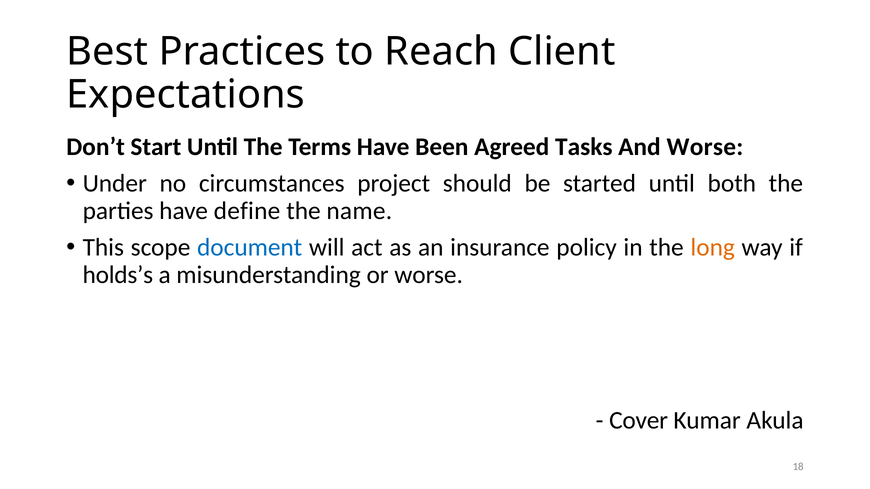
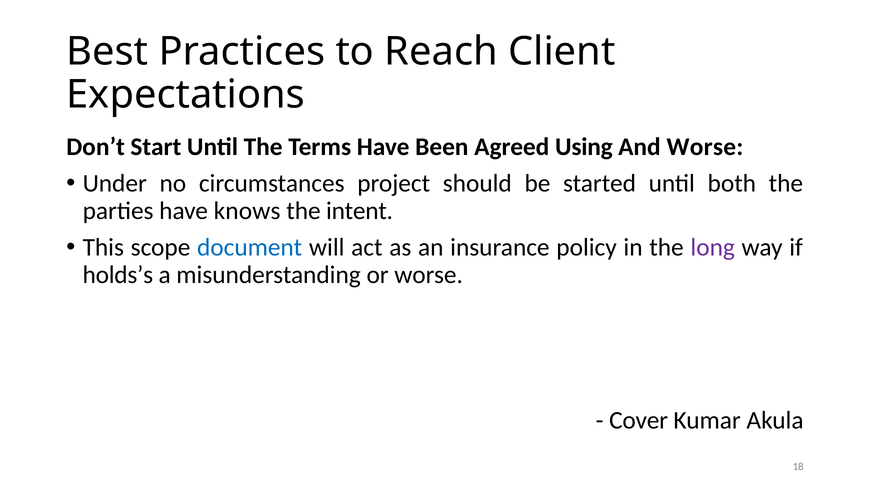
Tasks: Tasks -> Using (584, 147)
define: define -> knows (247, 211)
name: name -> intent (360, 211)
long colour: orange -> purple (713, 247)
